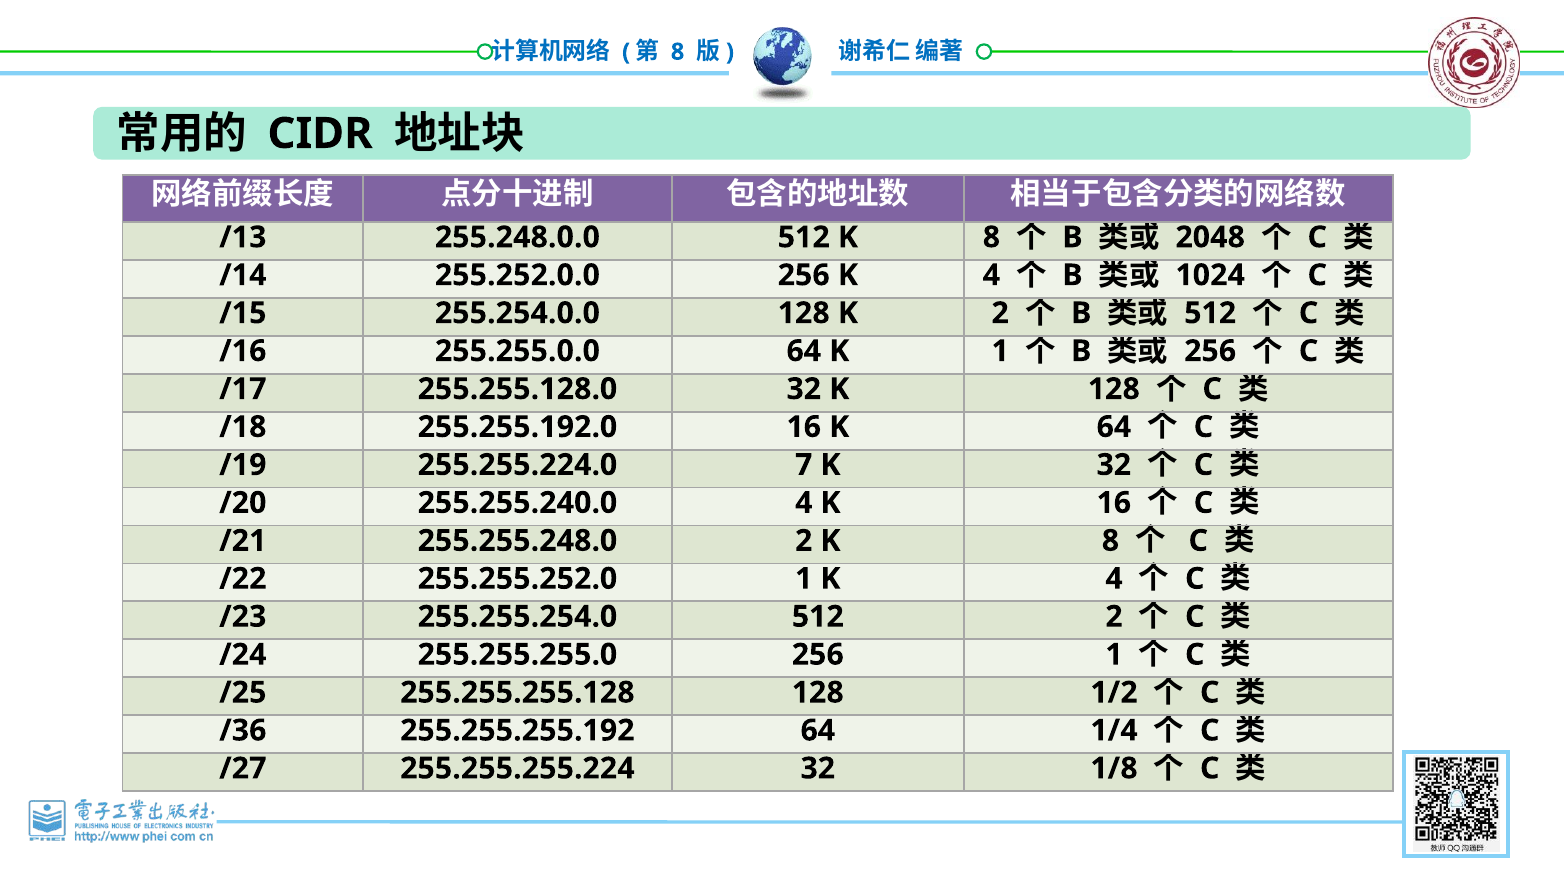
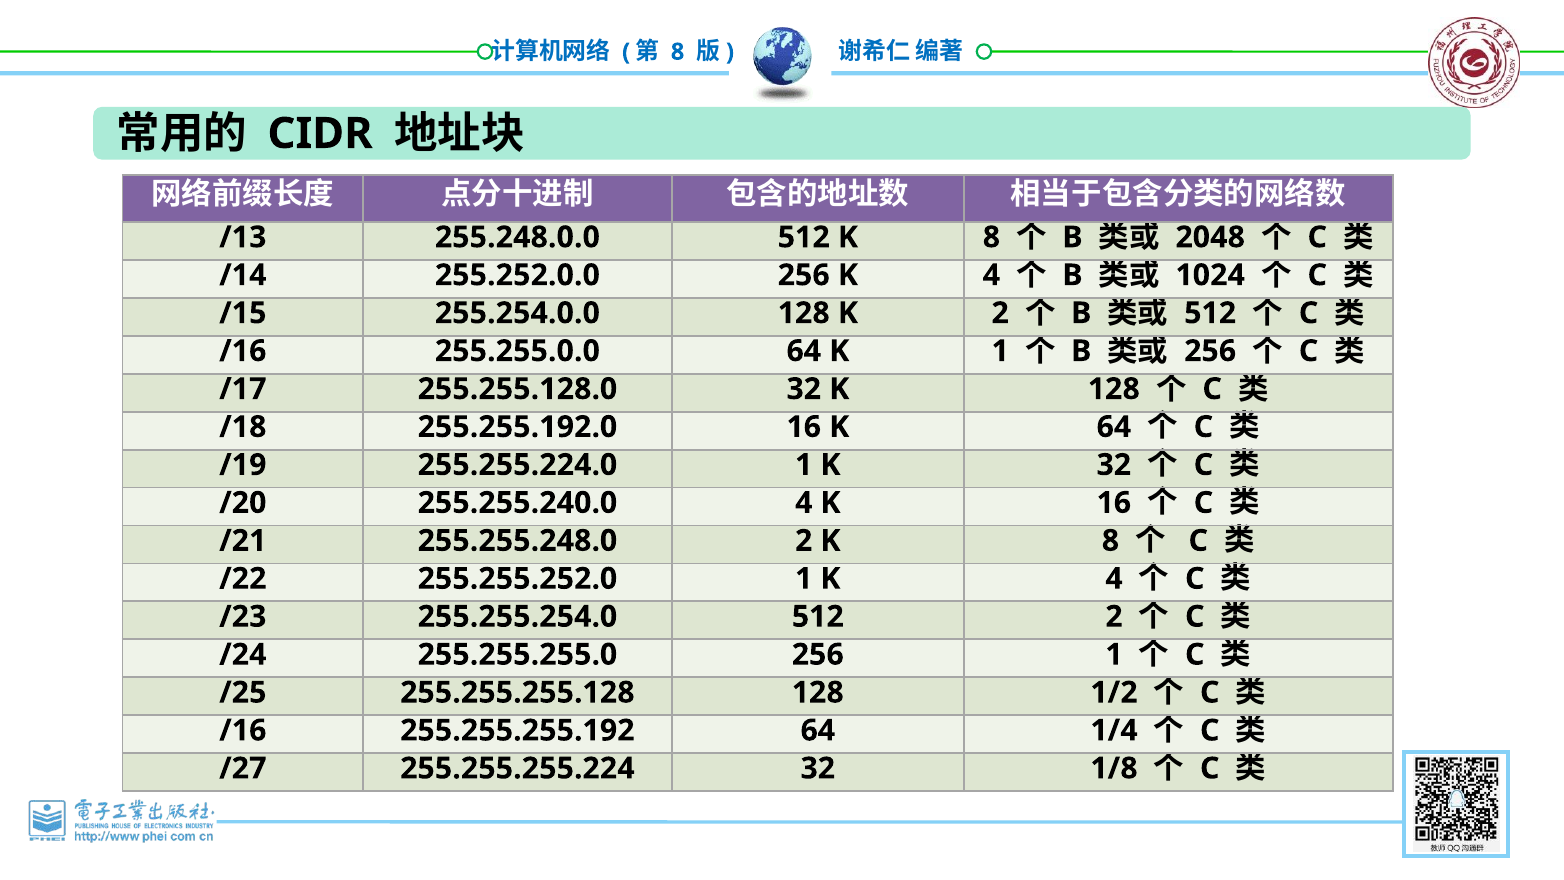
255.255.224.0 7: 7 -> 1 (804, 465)
/36: /36 -> /16 (243, 730)
